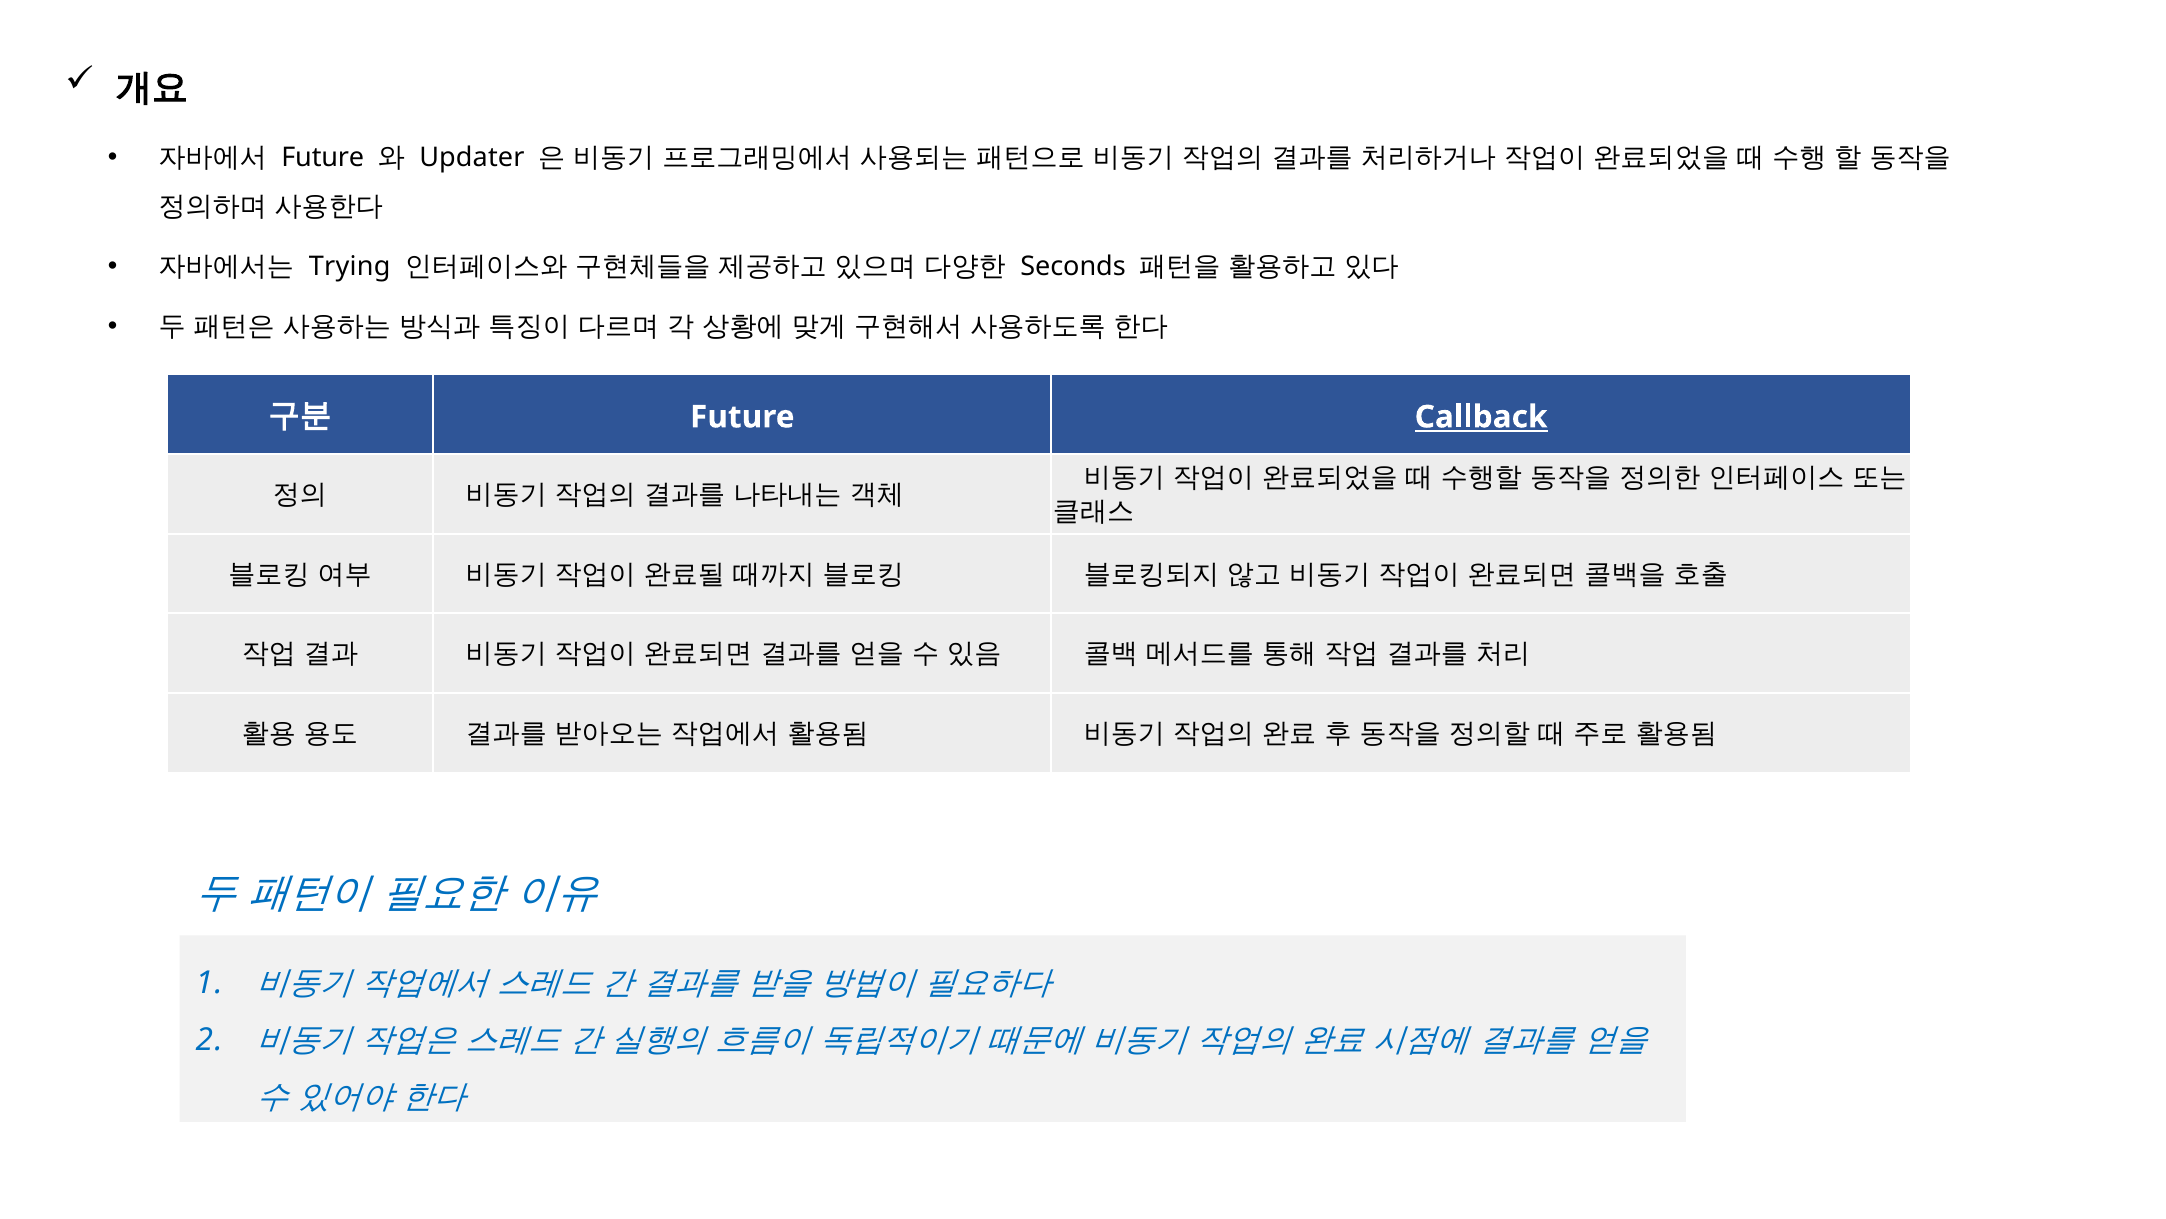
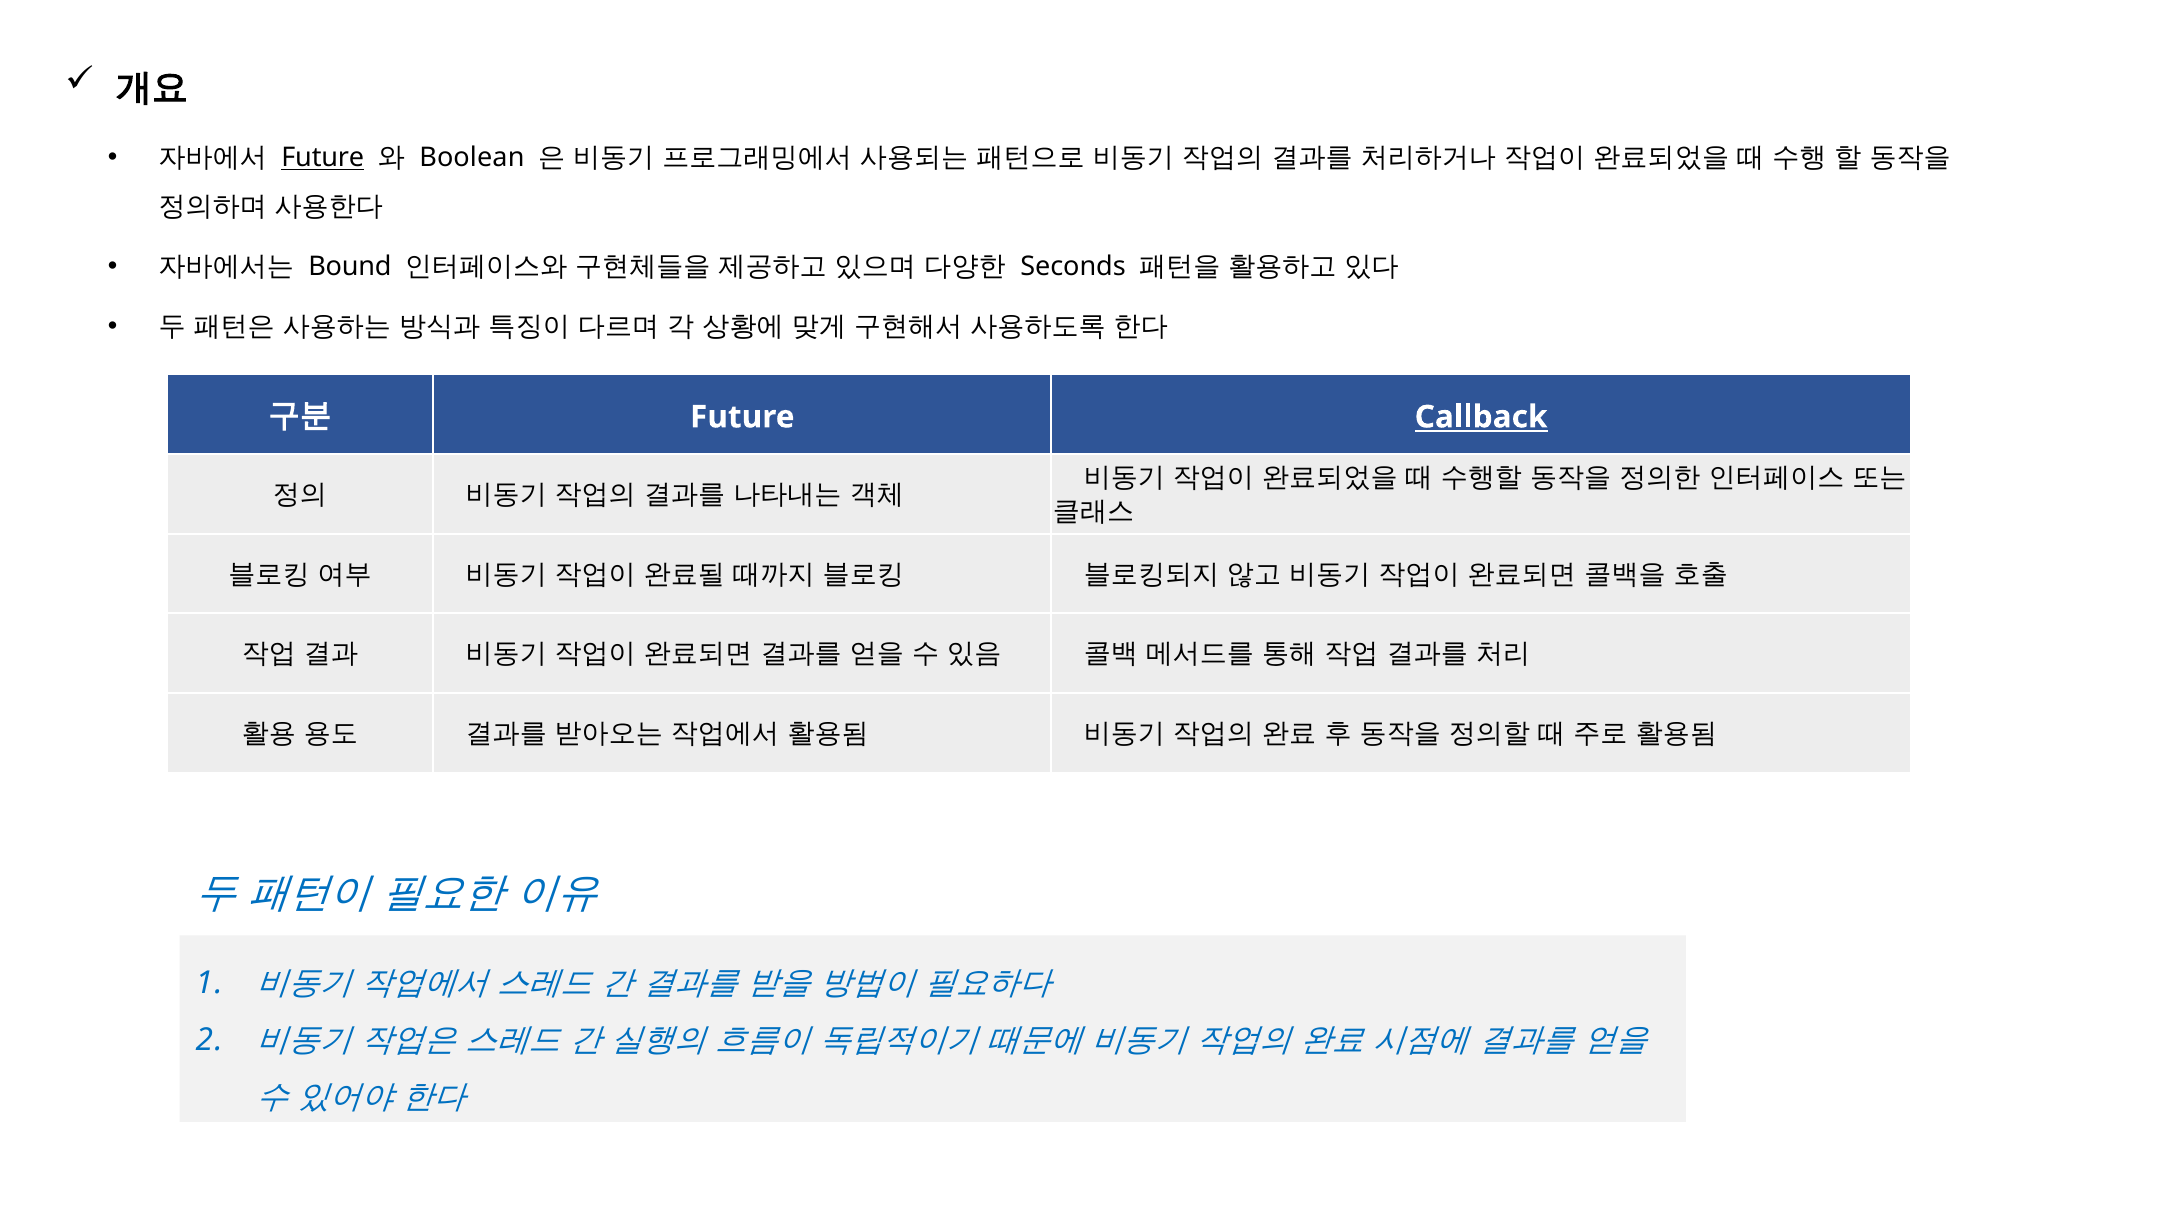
Future underline: none -> present (323, 158)
Updater: Updater -> Boolean (472, 158)
Trying: Trying -> Bound (350, 266)
